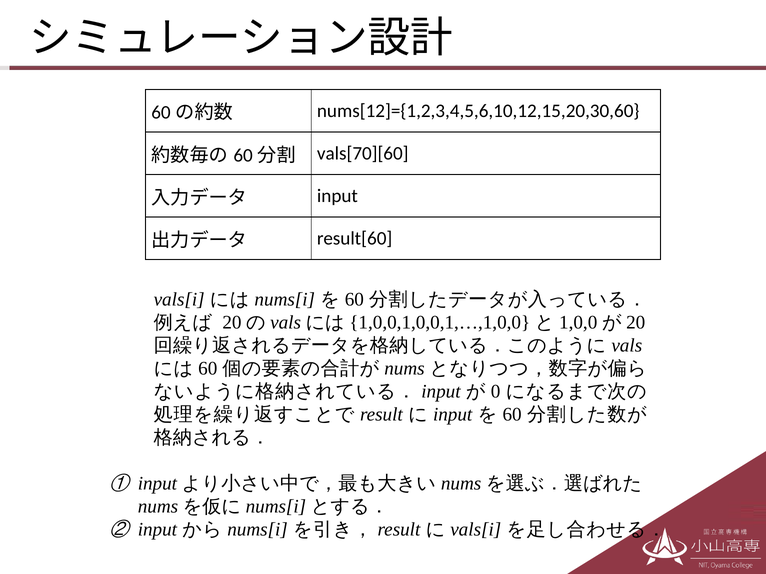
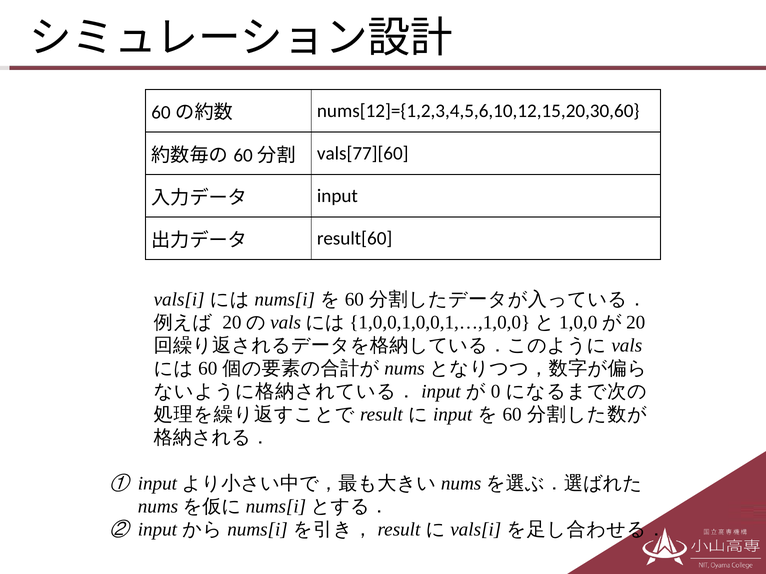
vals[70][60: vals[70][60 -> vals[77][60 (363, 154)
